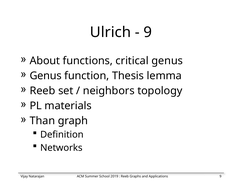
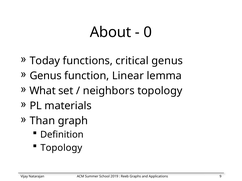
Ulrich: Ulrich -> About (111, 32)
9: 9 -> 0 (148, 32)
About: About -> Today (45, 61)
Thesis: Thesis -> Linear (128, 76)
Reeb: Reeb -> What (43, 91)
Networks: Networks -> Topology (61, 148)
